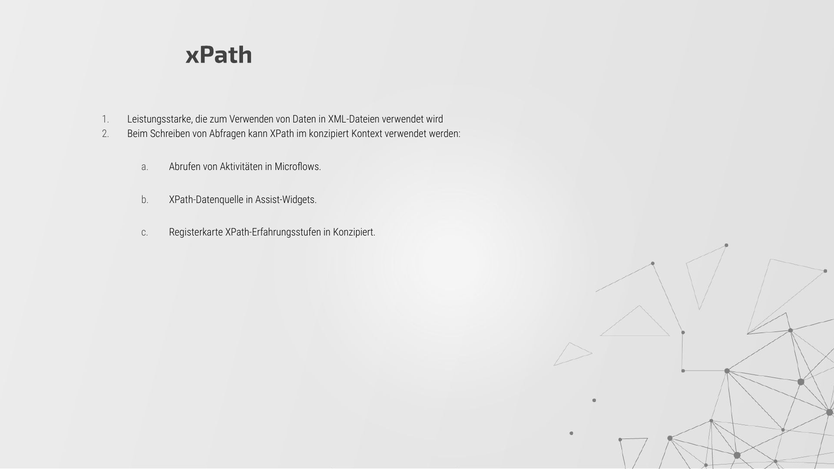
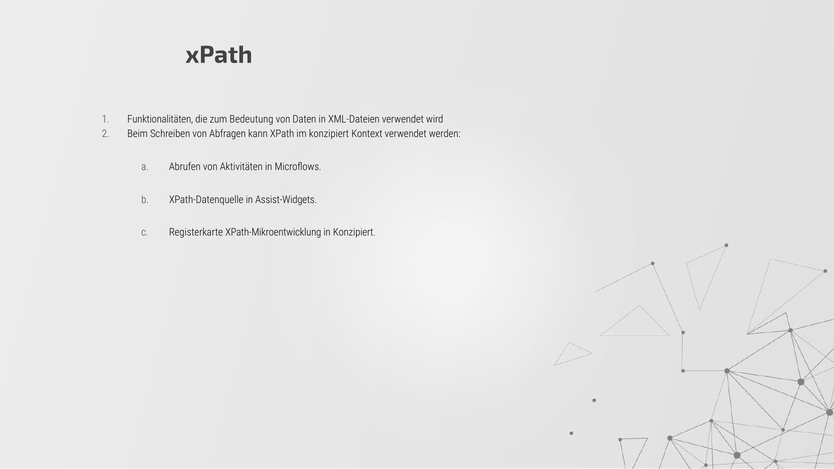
Leistungsstarke: Leistungsstarke -> Funktionalitäten (160, 119)
Verwenden: Verwenden -> Bedeutung (251, 119)
XPath-Erfahrungsstufen: XPath-Erfahrungsstufen -> XPath-Mikroentwicklung (273, 233)
